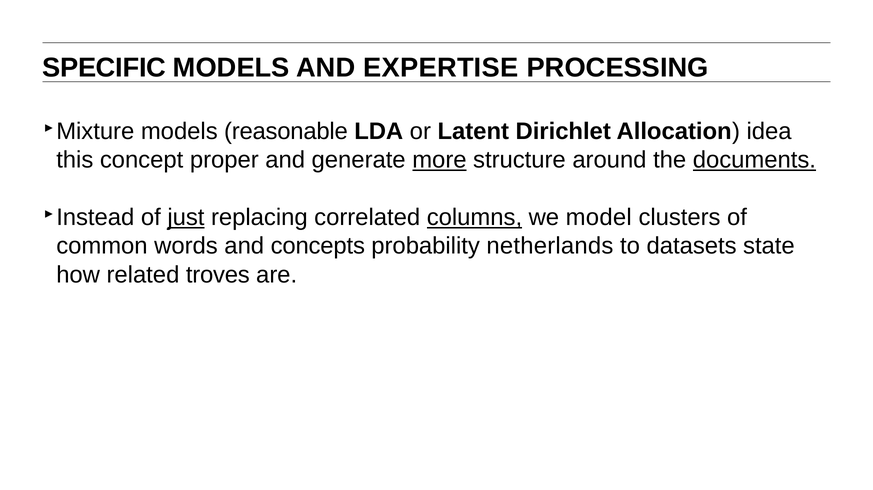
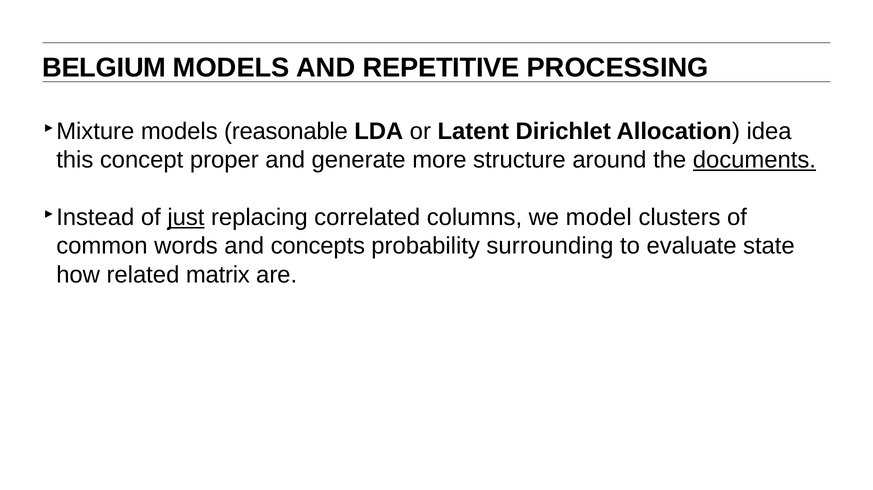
SPECIFIC: SPECIFIC -> BELGIUM (104, 68)
EXPERTISE: EXPERTISE -> REPETITIVE (441, 68)
more underline: present -> none (439, 160)
columns underline: present -> none (474, 217)
netherlands: netherlands -> surrounding (550, 246)
datasets: datasets -> evaluate (692, 246)
troves: troves -> matrix (218, 275)
